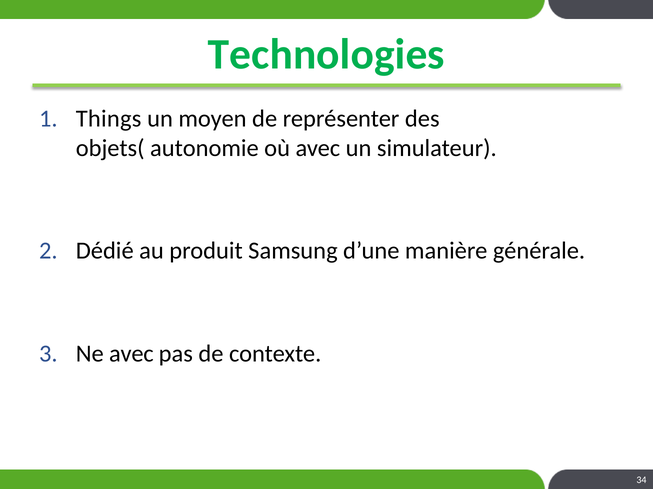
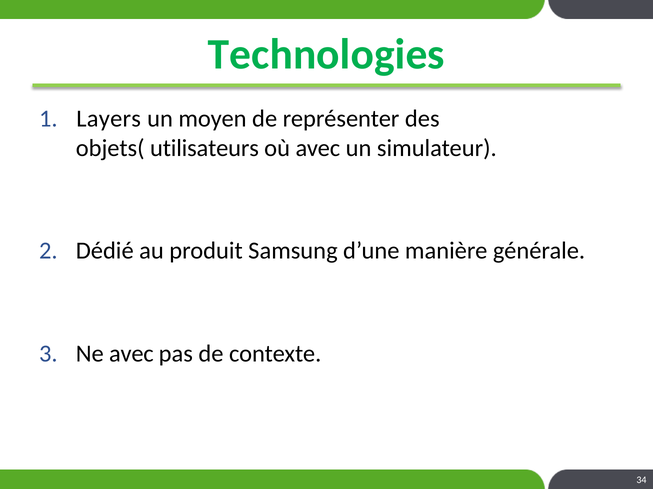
Things: Things -> Layers (109, 119)
autonomie: autonomie -> utilisateurs (204, 148)
